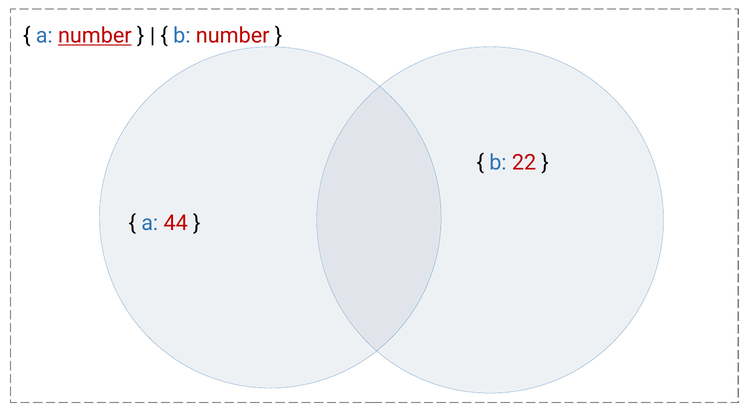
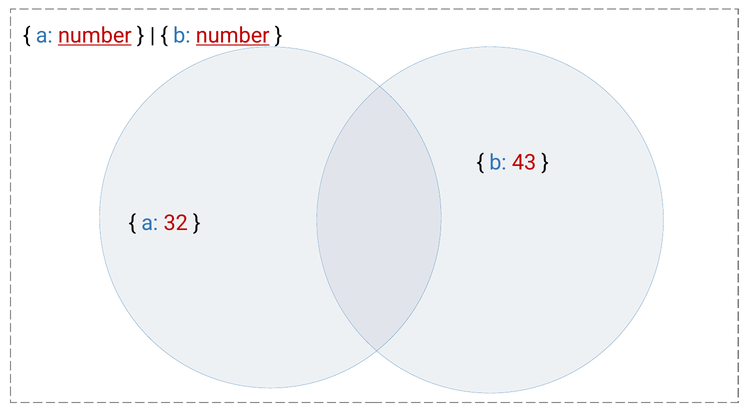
number underline: none -> present (233, 36)
22: 22 -> 43 (524, 163)
44: 44 -> 32 (176, 224)
